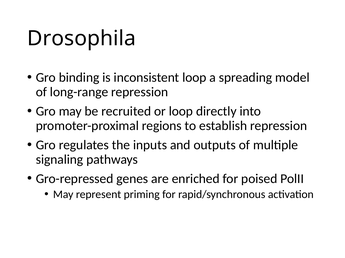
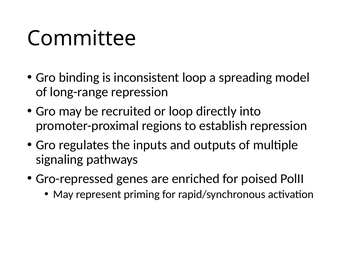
Drosophila: Drosophila -> Committee (82, 39)
